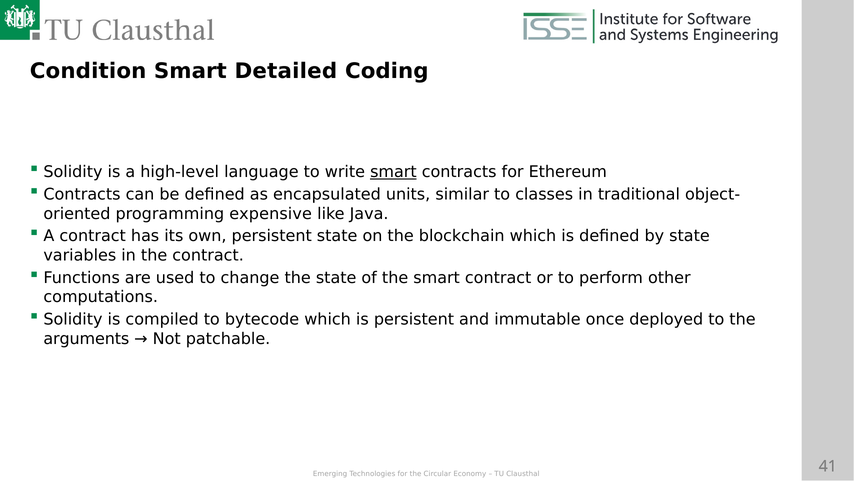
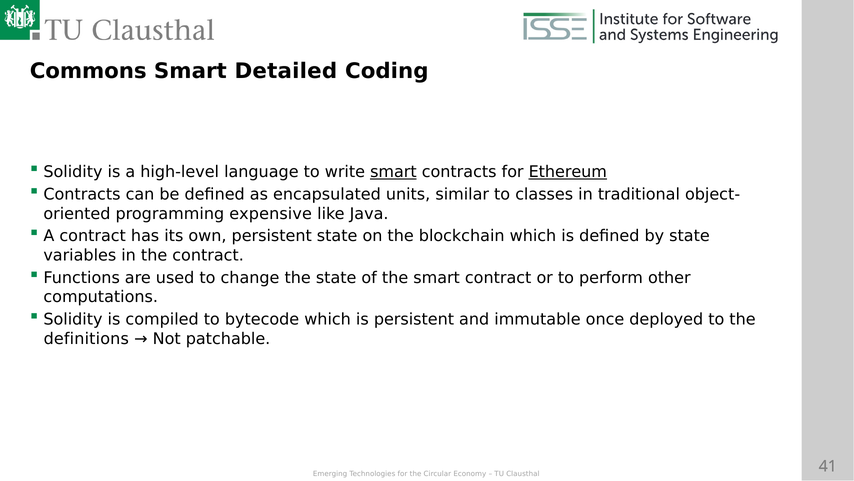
Condition: Condition -> Commons (88, 71)
Ethereum underline: none -> present (568, 172)
arguments: arguments -> definitions (86, 338)
